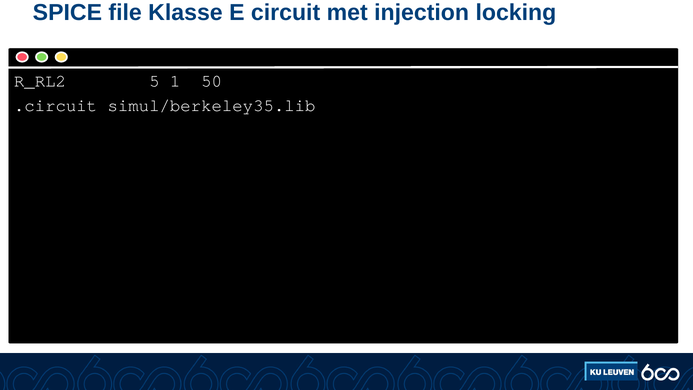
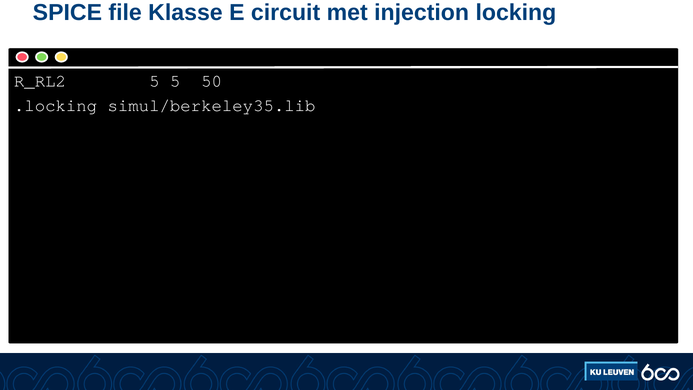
5 1: 1 -> 5 (175, 81)
.circuit: .circuit -> .locking (56, 106)
